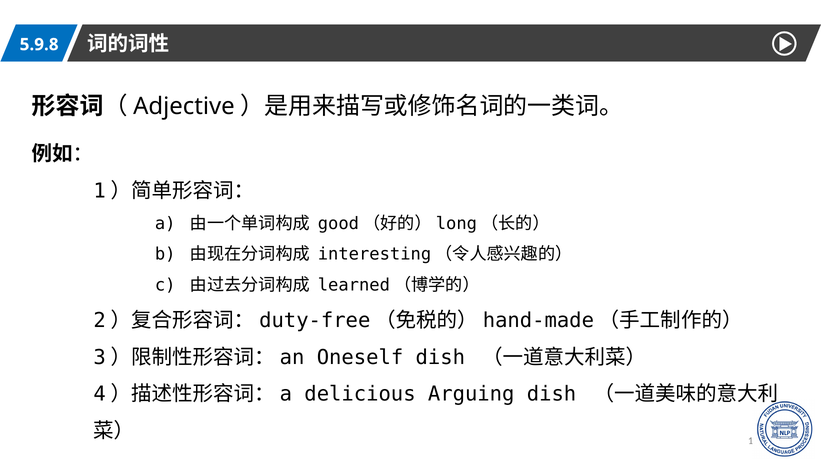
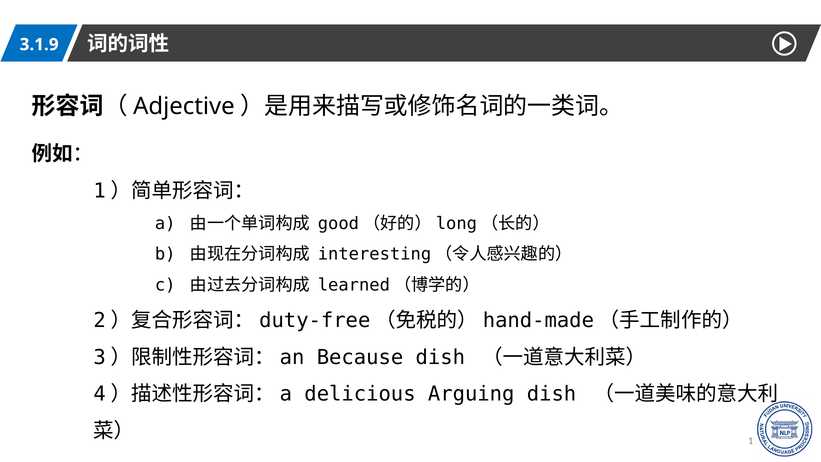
5.9.8: 5.9.8 -> 3.1.9 (39, 45)
Oneself: Oneself -> Because (360, 357)
